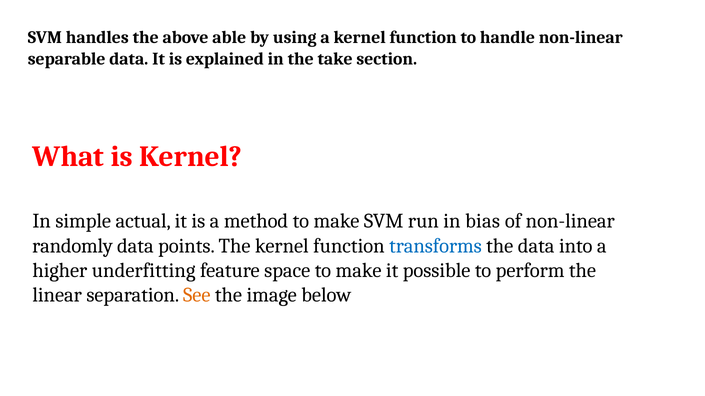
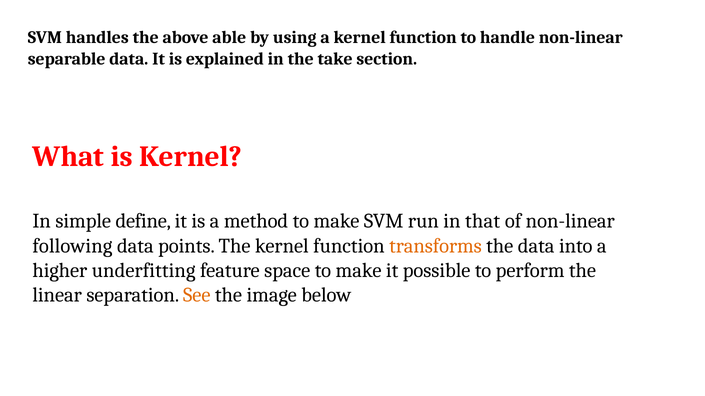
actual: actual -> define (143, 222)
bias: bias -> that (483, 222)
randomly: randomly -> following (72, 246)
transforms colour: blue -> orange (435, 246)
